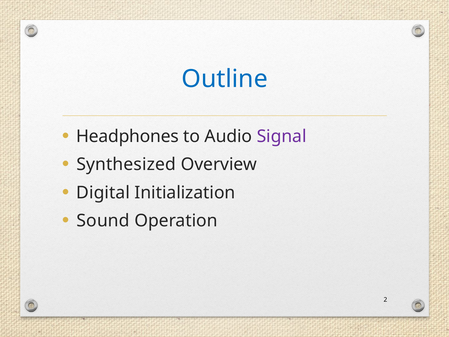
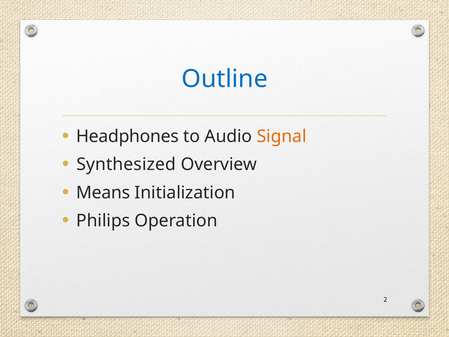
Signal colour: purple -> orange (282, 136)
Digital: Digital -> Means (103, 193)
Sound: Sound -> Philips (103, 221)
